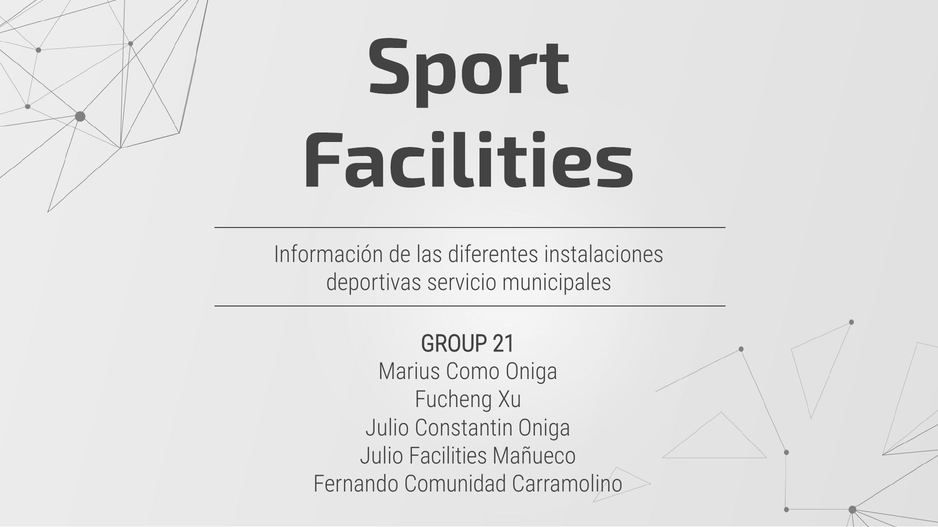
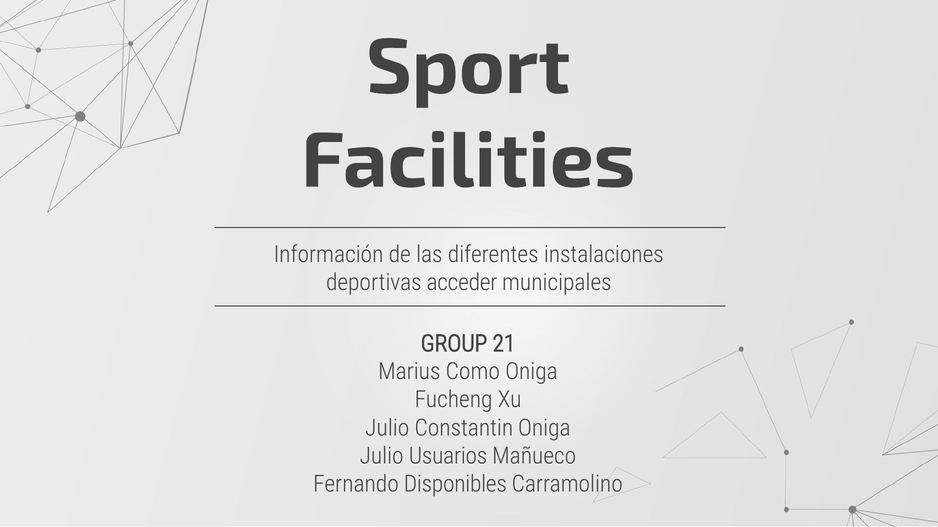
servicio: servicio -> acceder (462, 283)
Julio Facilities: Facilities -> Usuarios (448, 457)
Comunidad: Comunidad -> Disponibles (455, 485)
